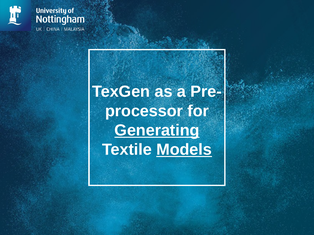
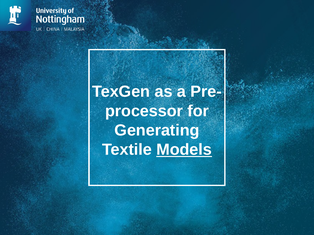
Generating underline: present -> none (157, 131)
